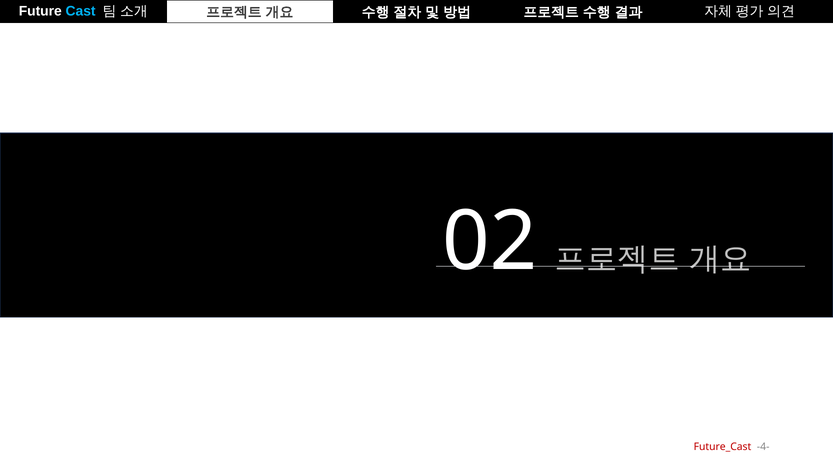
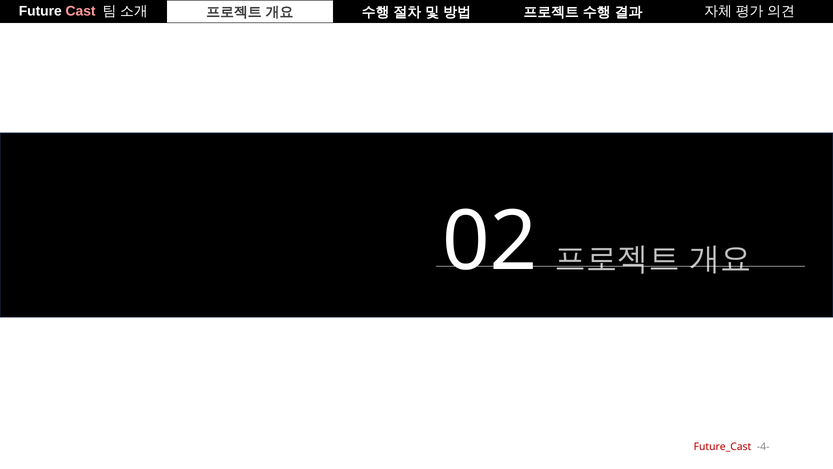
Cast colour: light blue -> pink (81, 11)
